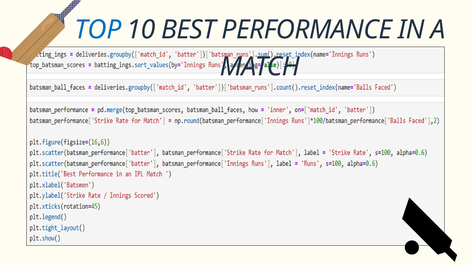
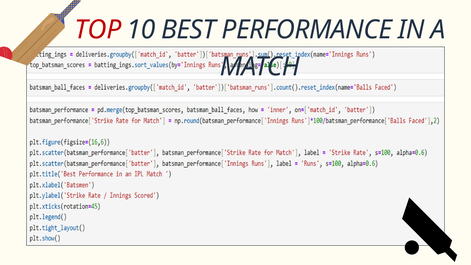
TOP colour: blue -> red (98, 30)
